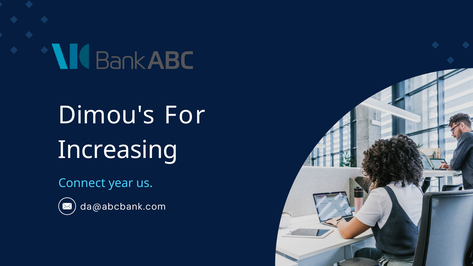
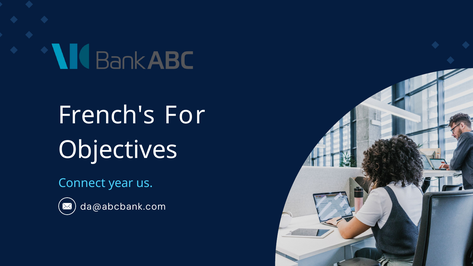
Dimou's: Dimou's -> French's (107, 115)
Increasing: Increasing -> Objectives (118, 150)
